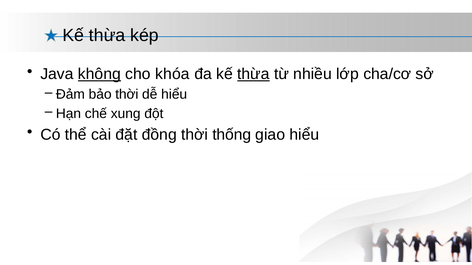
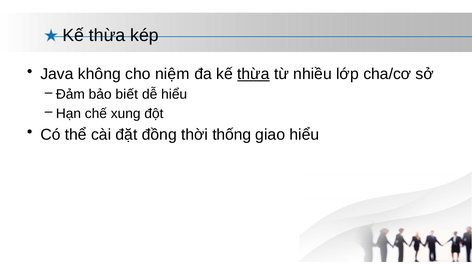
không underline: present -> none (99, 74)
khóa: khóa -> niệm (172, 74)
bảo thời: thời -> biết (127, 95)
